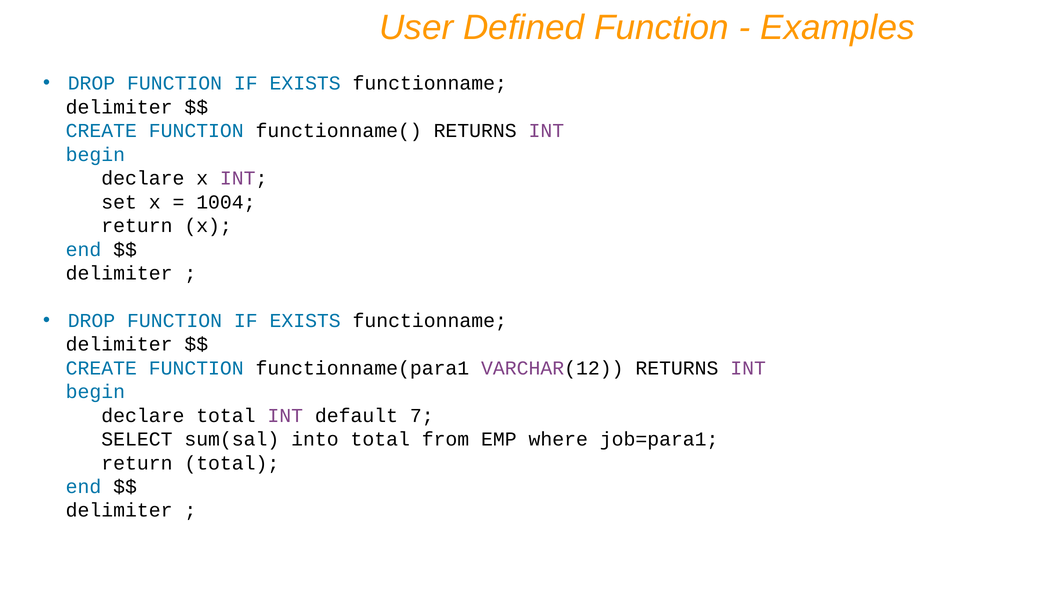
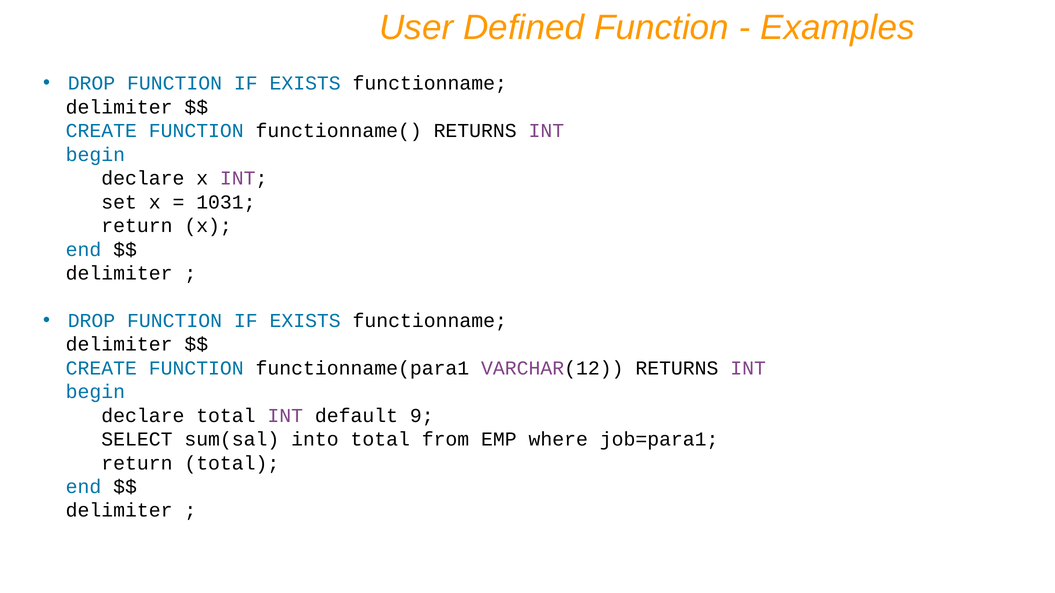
1004: 1004 -> 1031 (226, 202)
7: 7 -> 9 (422, 416)
